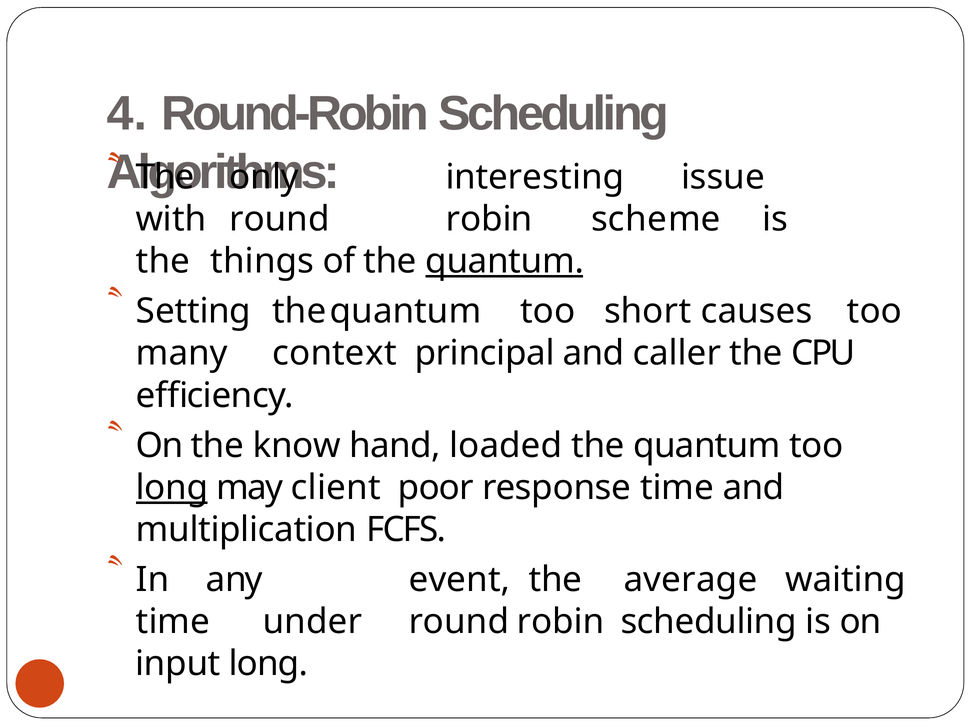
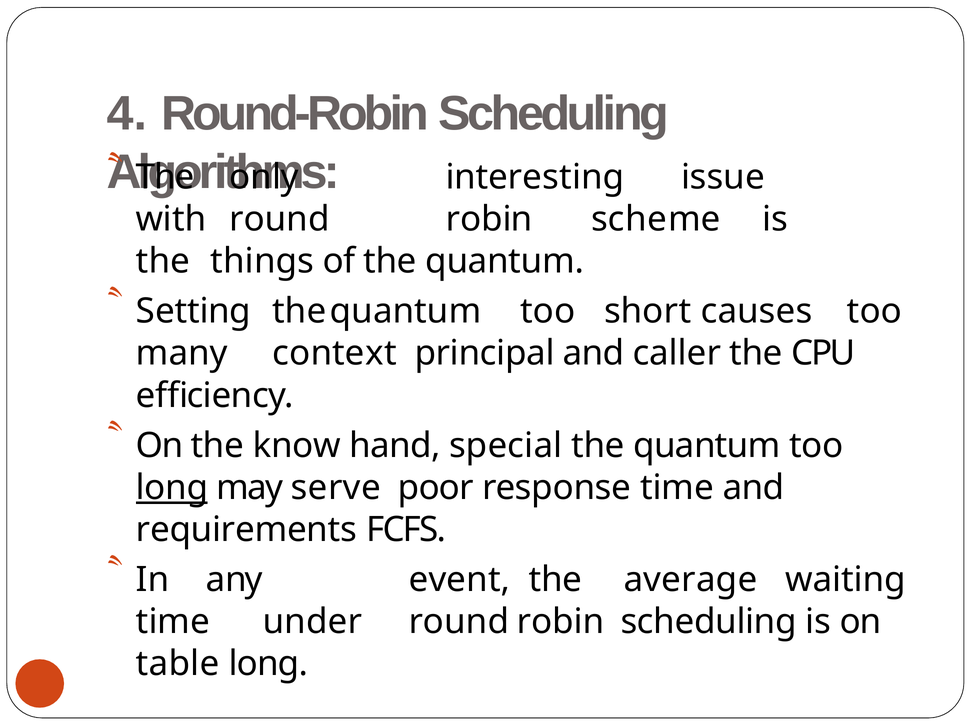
quantum underline: present -> none (505, 261)
loaded: loaded -> special (506, 446)
client: client -> serve (336, 488)
multiplication: multiplication -> requirements (246, 530)
input: input -> table (178, 664)
